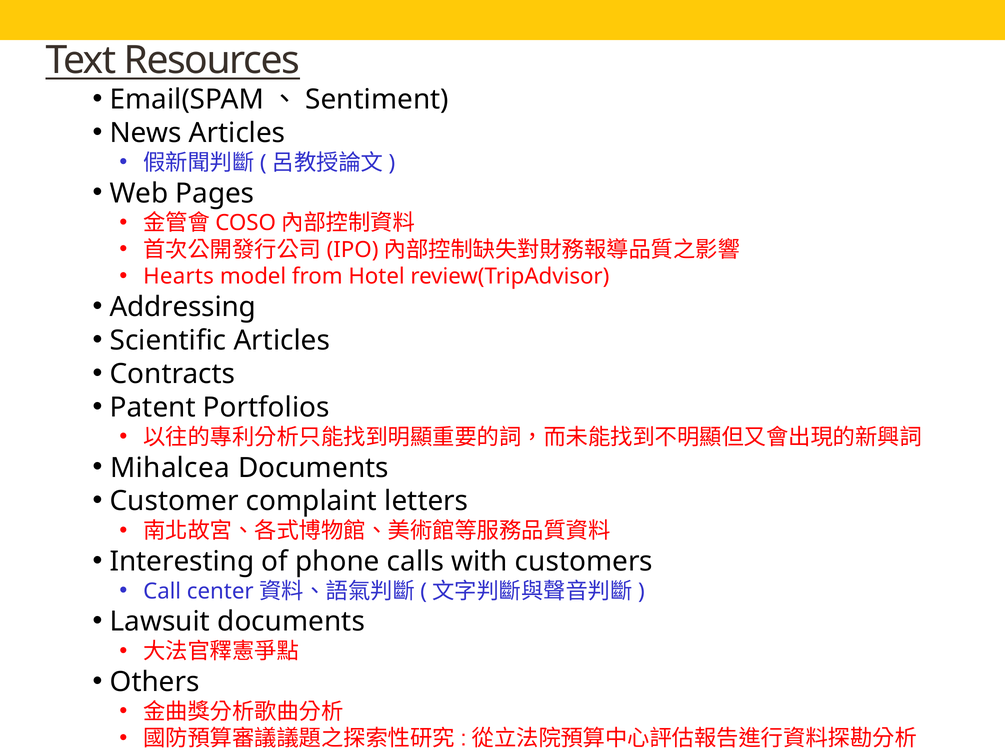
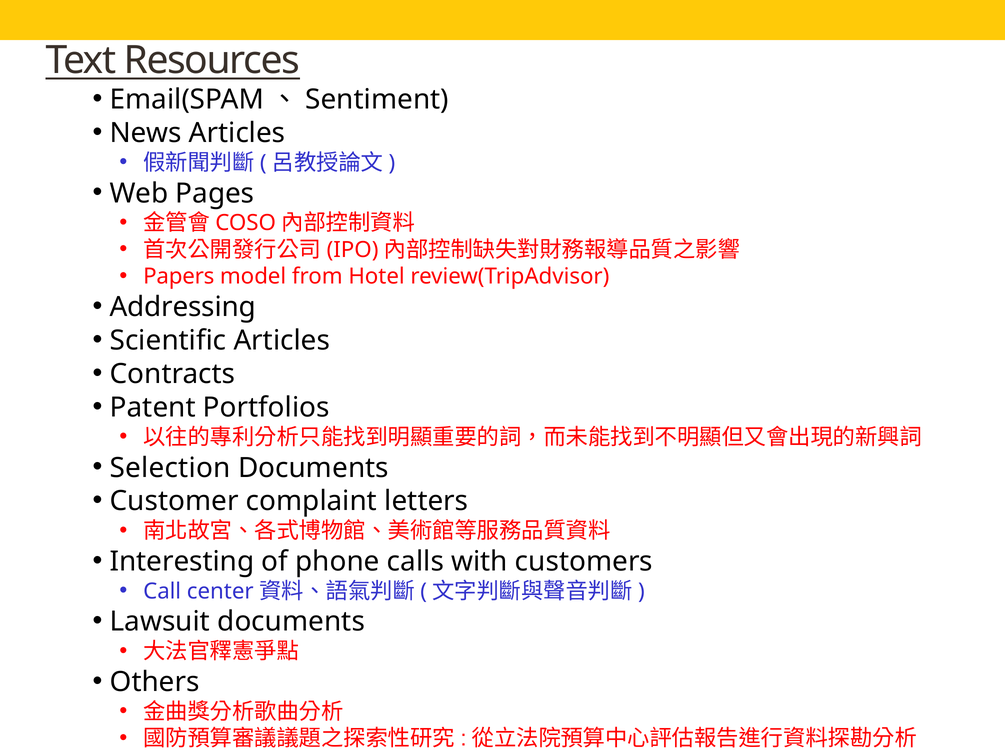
Hearts: Hearts -> Papers (179, 277)
Mihalcea: Mihalcea -> Selection (170, 468)
